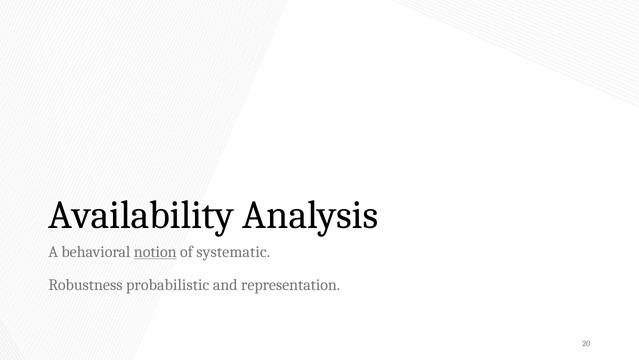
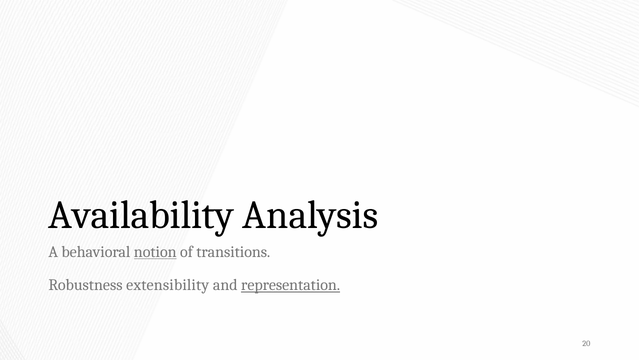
systematic: systematic -> transitions (233, 251)
probabilistic: probabilistic -> extensibility (168, 285)
representation underline: none -> present (291, 285)
